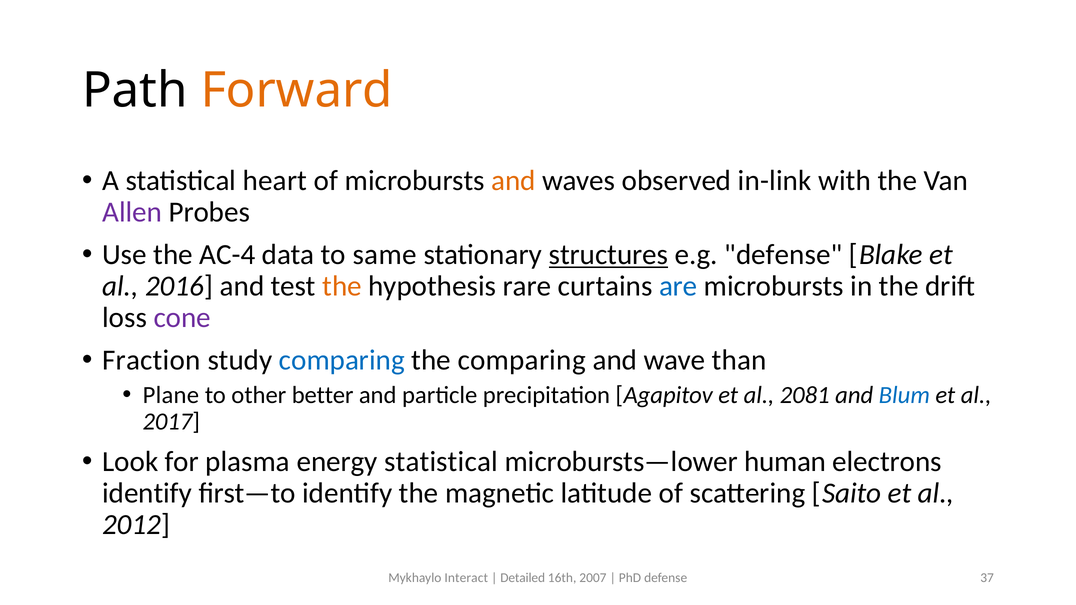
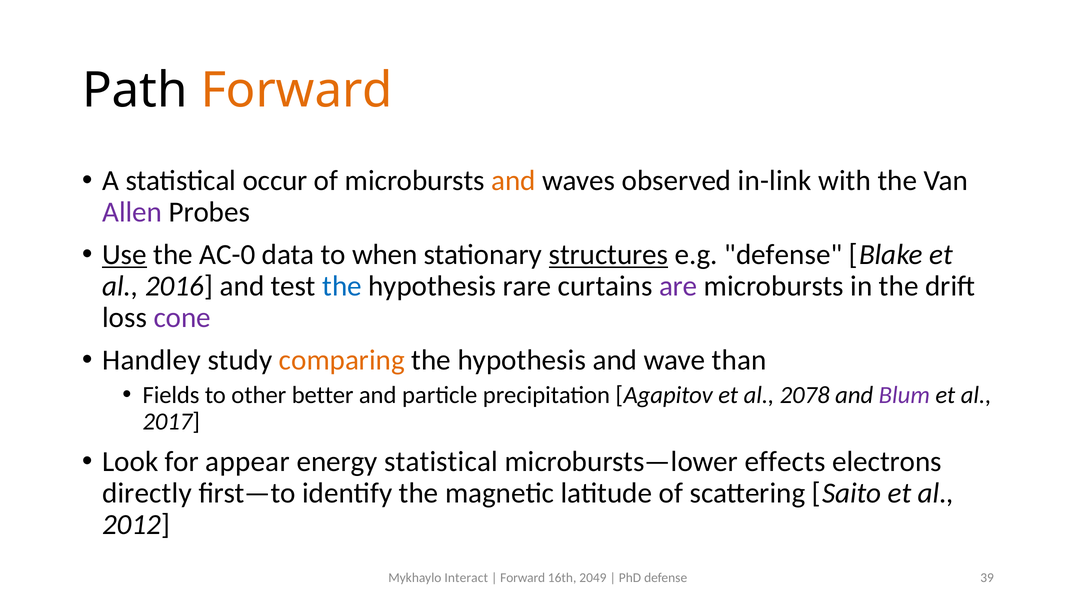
heart: heart -> occur (275, 181)
Use underline: none -> present (124, 255)
AC-4: AC-4 -> AC-0 (227, 255)
same: same -> when (385, 255)
the colour: orange -> blue (342, 286)
are colour: blue -> purple (678, 286)
Fraction: Fraction -> Handley (151, 360)
comparing colour: blue -> orange (342, 360)
comparing: comparing -> hypothesis (522, 360)
Plane: Plane -> Fields (171, 395)
2081: 2081 -> 2078 (805, 395)
Blum colour: blue -> purple (904, 395)
plasma: plasma -> appear (248, 462)
human: human -> effects (785, 462)
identify: identify -> directly (147, 493)
Detailed: Detailed -> Forward (523, 578)
2007: 2007 -> 2049 (593, 578)
37: 37 -> 39 (987, 578)
